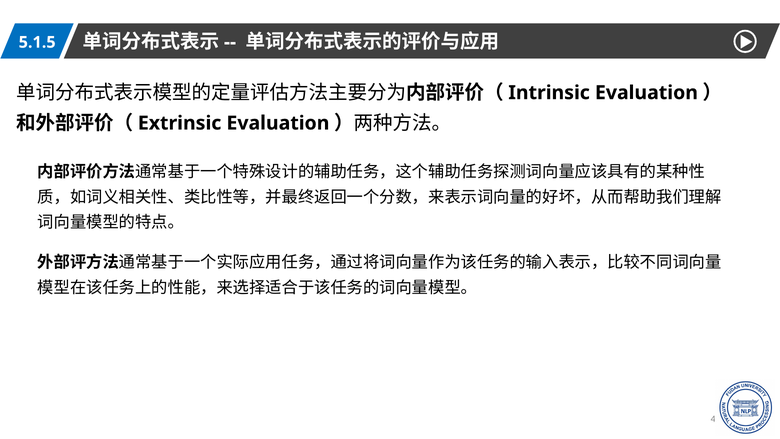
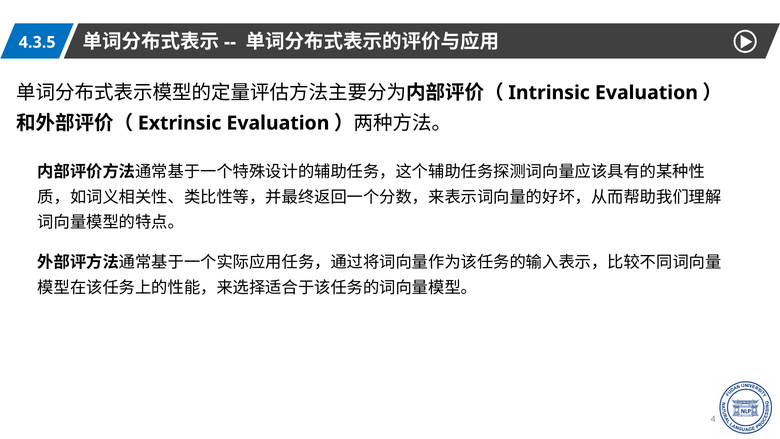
5.1.5: 5.1.5 -> 4.3.5 (37, 42)
